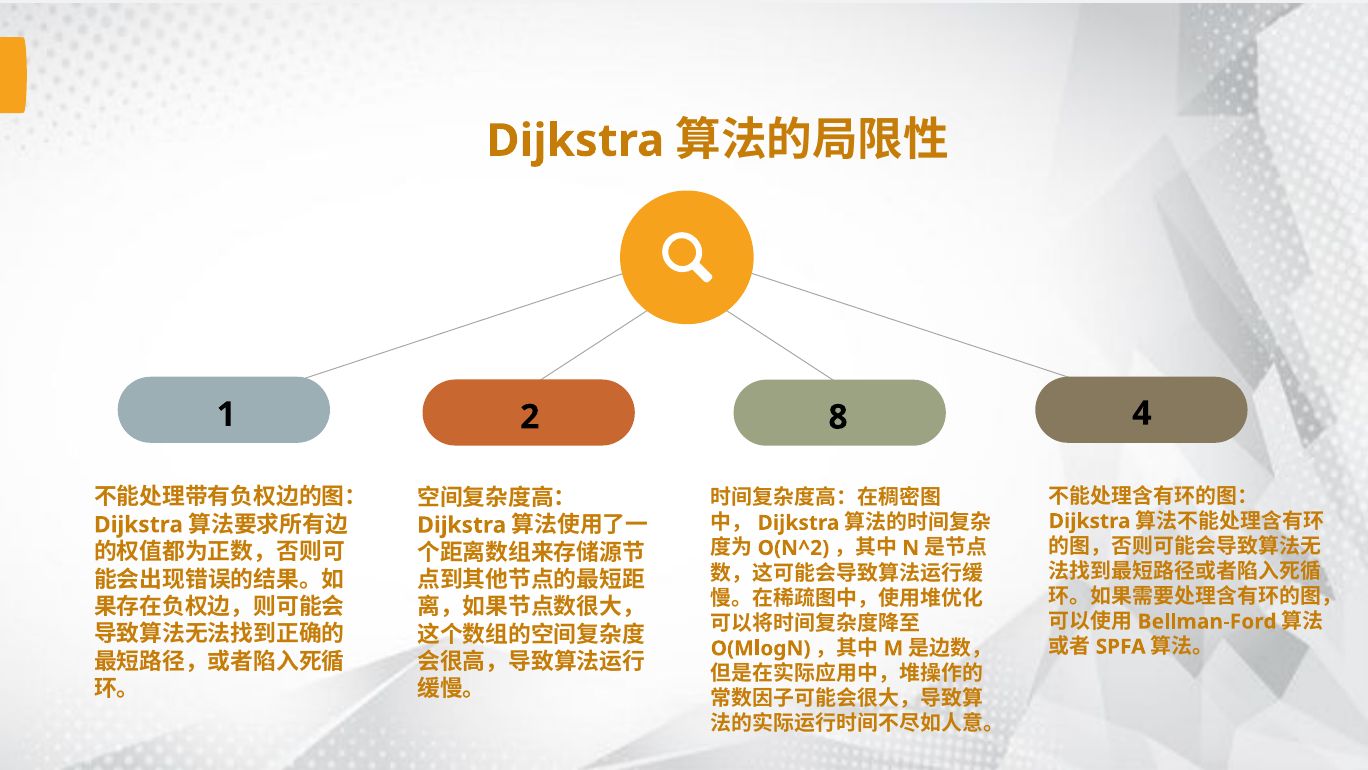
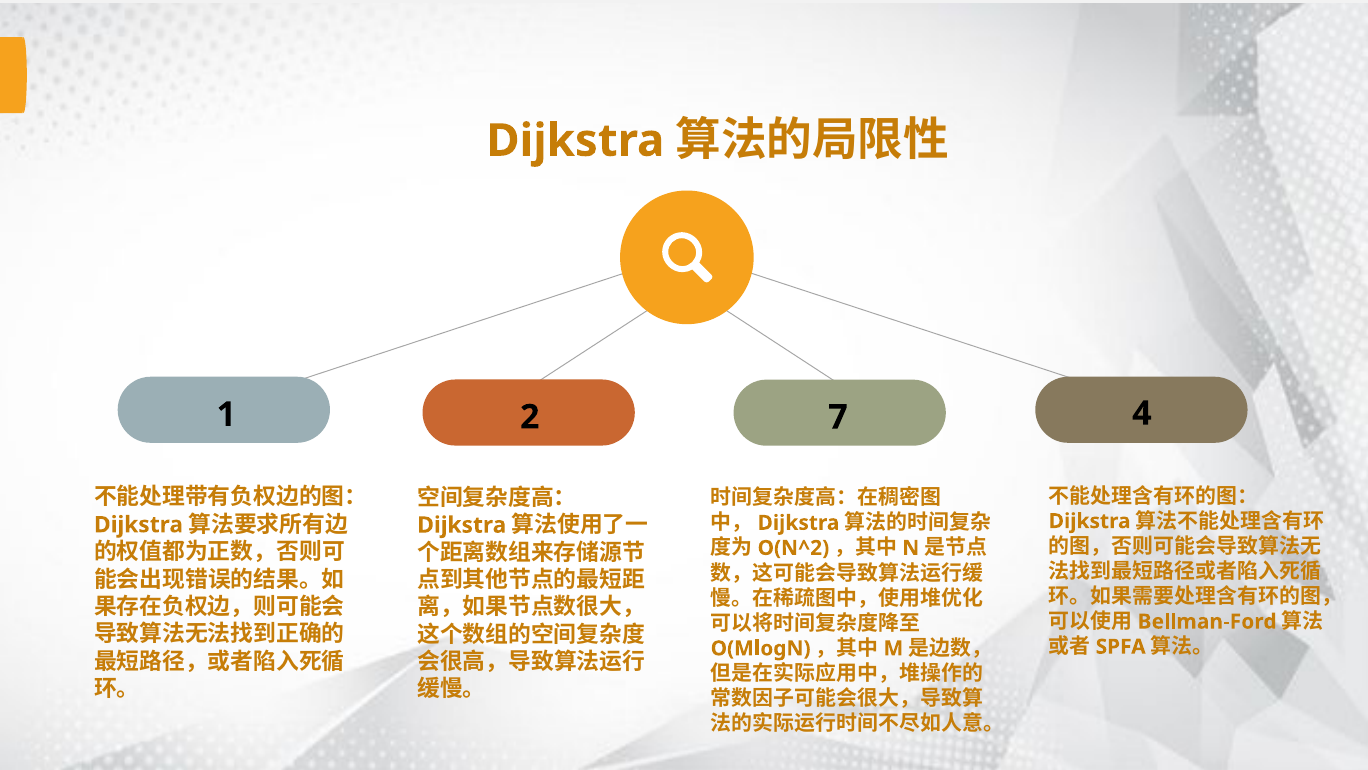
8: 8 -> 7 (838, 417)
